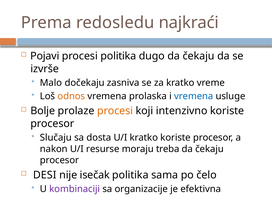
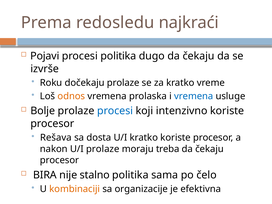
Malo: Malo -> Roku (51, 83)
dočekaju zasniva: zasniva -> prolaze (123, 83)
procesi colour: orange -> blue (115, 111)
Slučaju: Slučaju -> Rešava (56, 138)
U/I resurse: resurse -> prolaze (103, 149)
DESI: DESI -> BIRA (45, 175)
isečak: isečak -> stalno (95, 175)
kombinaciji colour: purple -> orange (75, 189)
